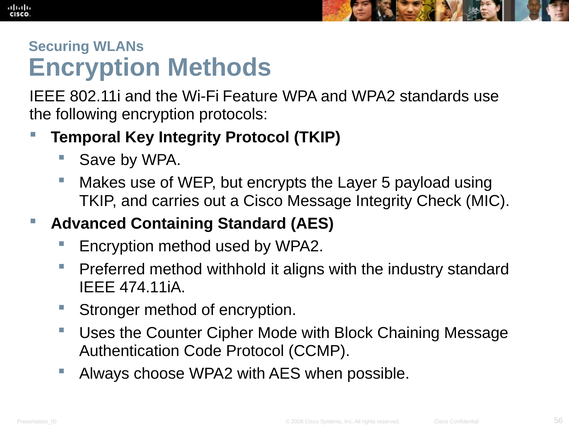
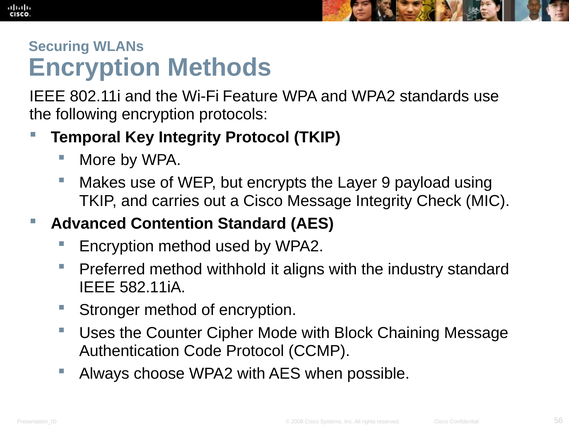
Save: Save -> More (98, 160)
5: 5 -> 9 (386, 183)
Containing: Containing -> Contention (172, 223)
474.11iA: 474.11iA -> 582.11iA (153, 287)
